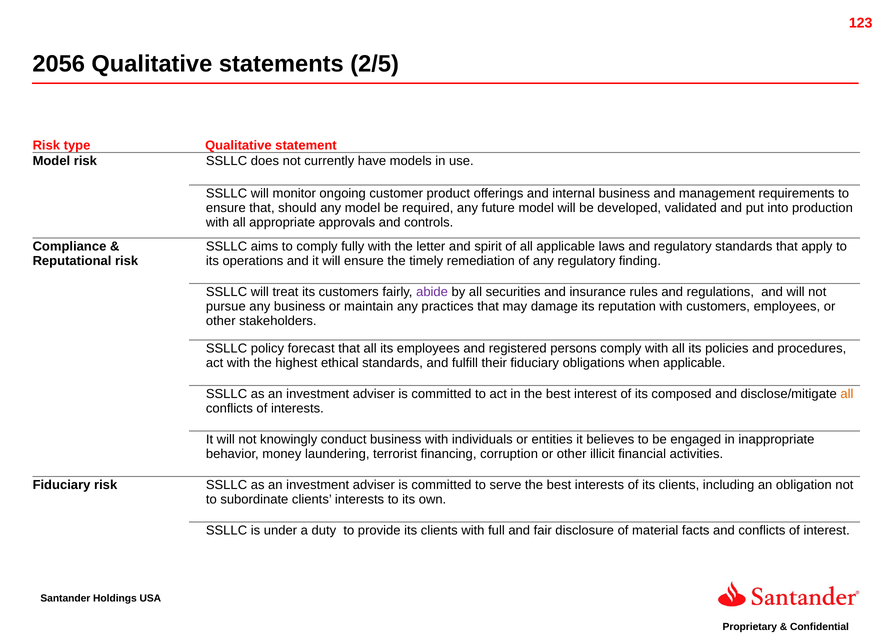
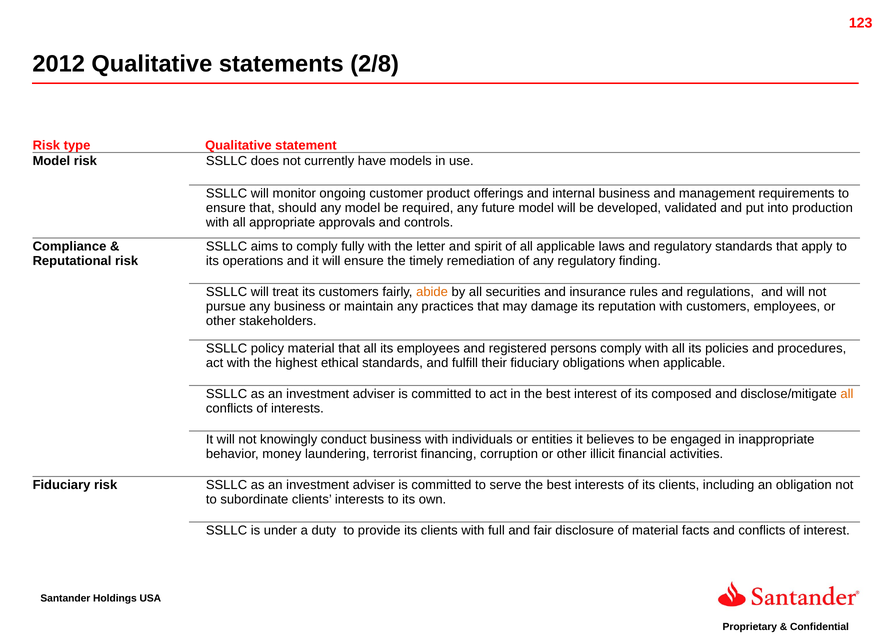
2056: 2056 -> 2012 (59, 64)
2/5: 2/5 -> 2/8 (375, 64)
abide colour: purple -> orange (432, 292)
policy forecast: forecast -> material (311, 348)
